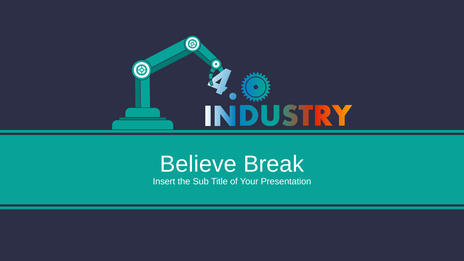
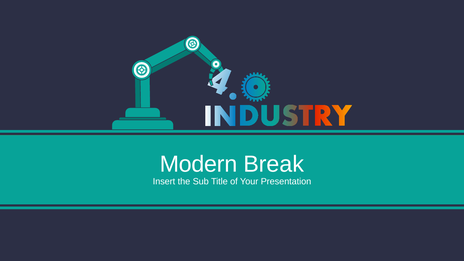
Believe: Believe -> Modern (199, 164)
